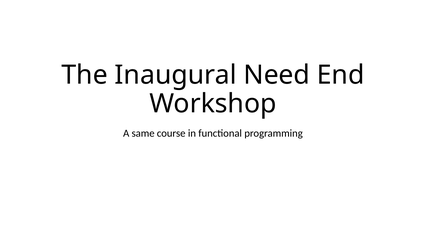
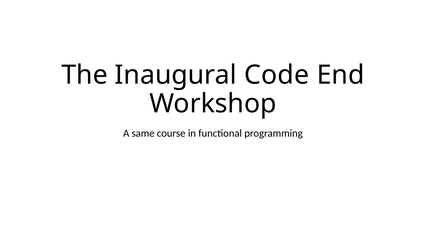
Need: Need -> Code (277, 75)
